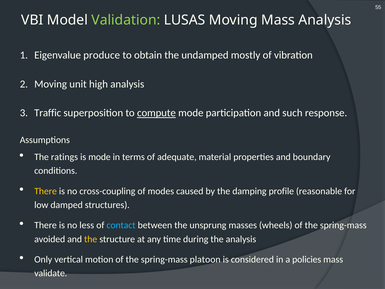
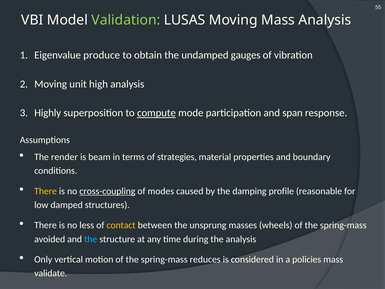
mostly: mostly -> gauges (246, 55)
Traffic: Traffic -> Highly (48, 113)
such: such -> span (293, 113)
ratings: ratings -> render (64, 157)
is mode: mode -> beam (99, 157)
adequate: adequate -> strategies (177, 157)
cross-coupling underline: none -> present (107, 191)
contact colour: light blue -> yellow (121, 225)
the colour: yellow -> light blue (91, 239)
platoon: platoon -> reduces (205, 259)
